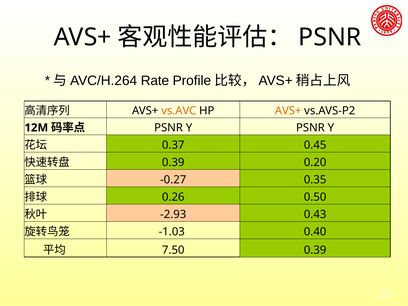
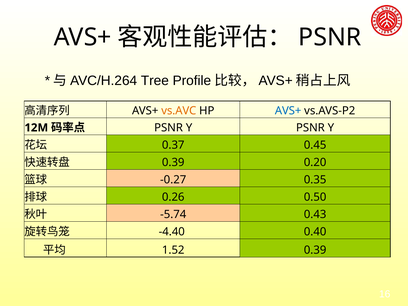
Rate: Rate -> Tree (155, 81)
AVS+ colour: orange -> blue (288, 111)
-2.93: -2.93 -> -5.74 (173, 215)
-1.03: -1.03 -> -4.40 (172, 232)
7.50: 7.50 -> 1.52 (173, 250)
